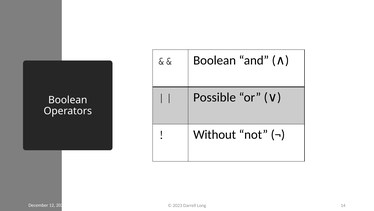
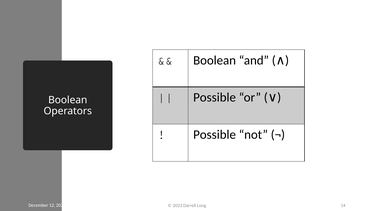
Without: Without -> Possible (215, 134)
